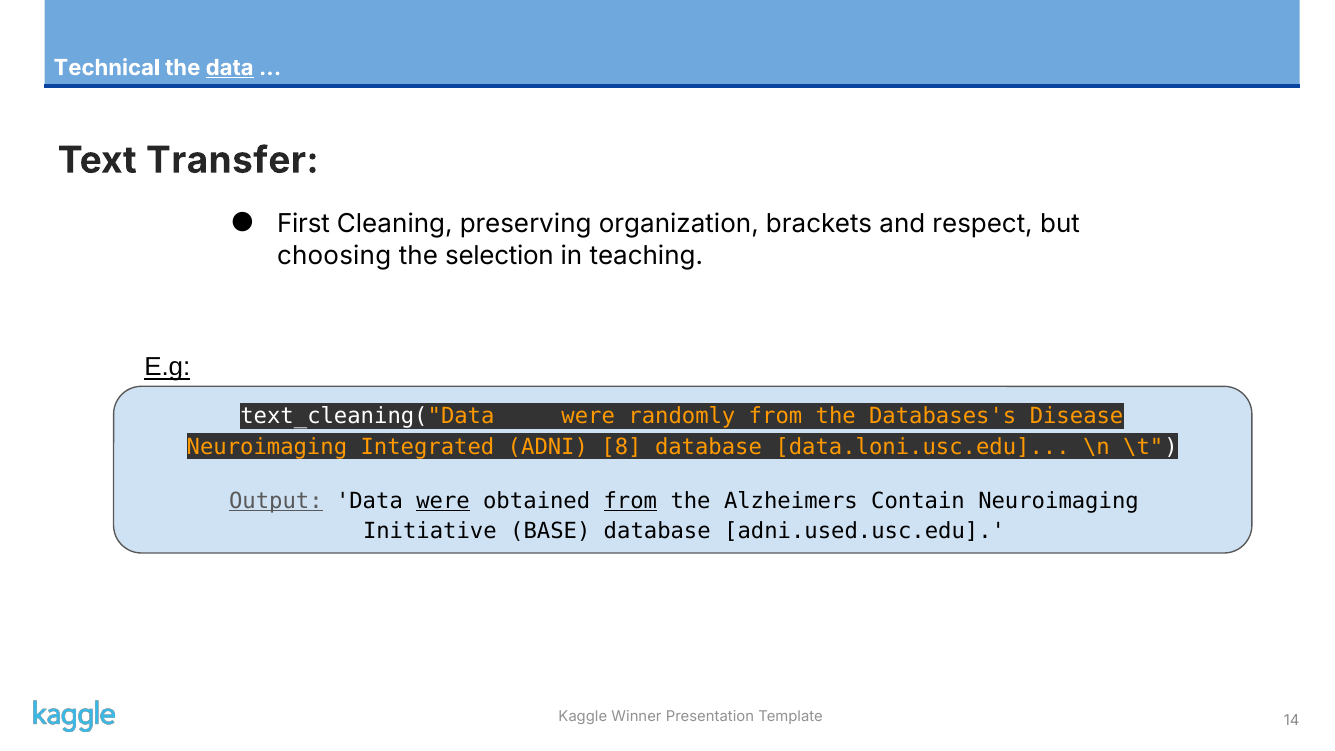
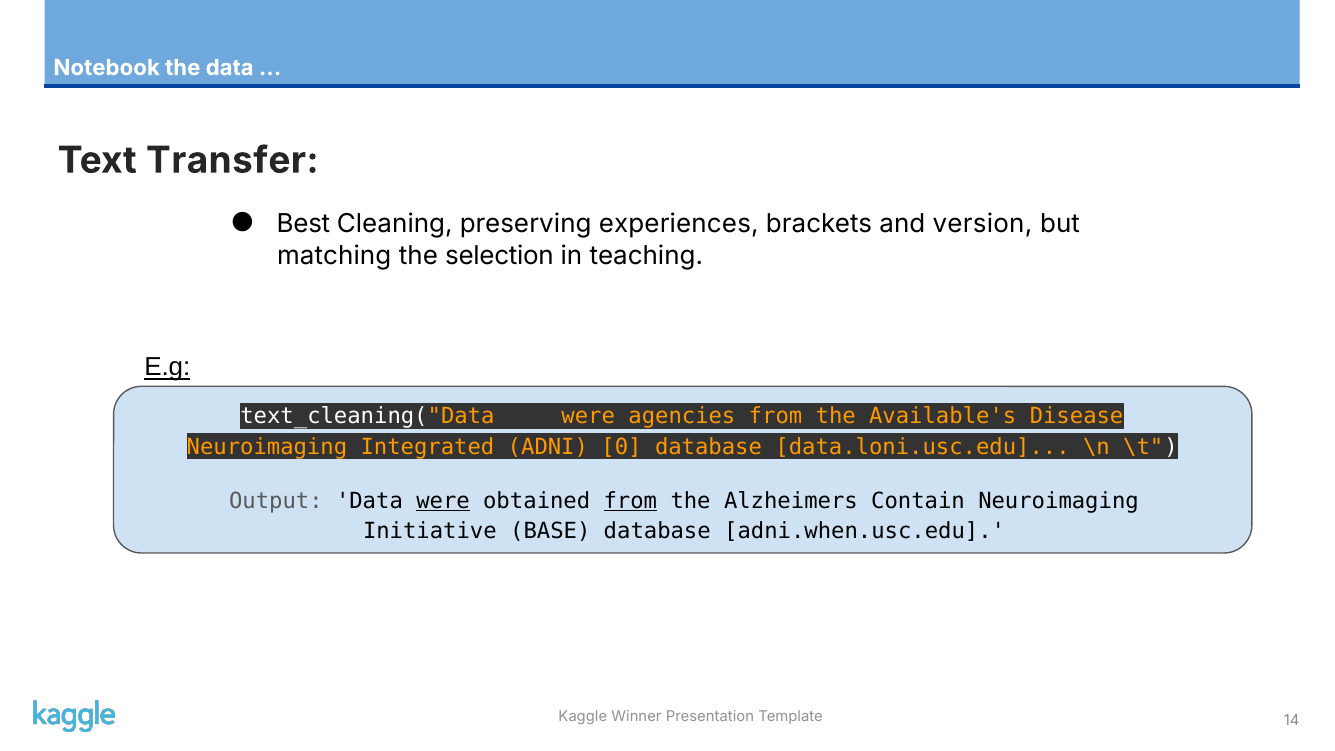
Technical: Technical -> Notebook (107, 68)
data underline: present -> none (230, 68)
First: First -> Best (303, 224)
organization: organization -> experiences (679, 224)
respect: respect -> version (982, 224)
choosing: choosing -> matching (334, 256)
randomly: randomly -> agencies (682, 416)
Databases's: Databases's -> Available's (943, 416)
8: 8 -> 0 (621, 447)
Output underline: present -> none (276, 501)
adni.used.usc.edu: adni.used.usc.edu -> adni.when.usc.edu (865, 532)
